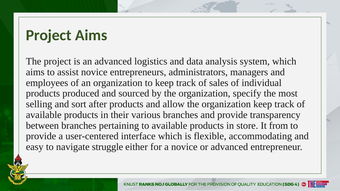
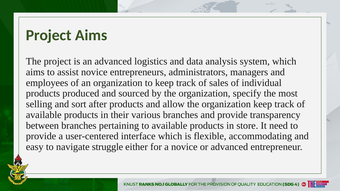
from: from -> need (278, 126)
